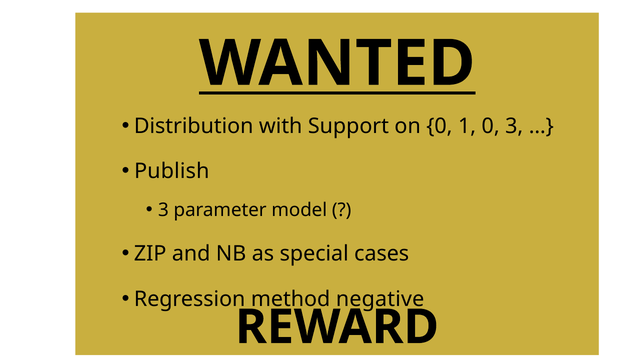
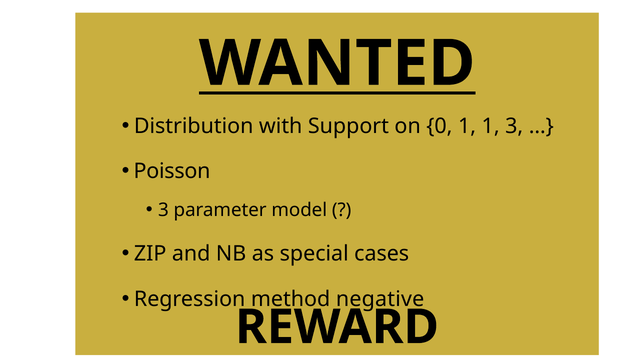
1 0: 0 -> 1 (491, 126)
Publish: Publish -> Poisson (172, 171)
